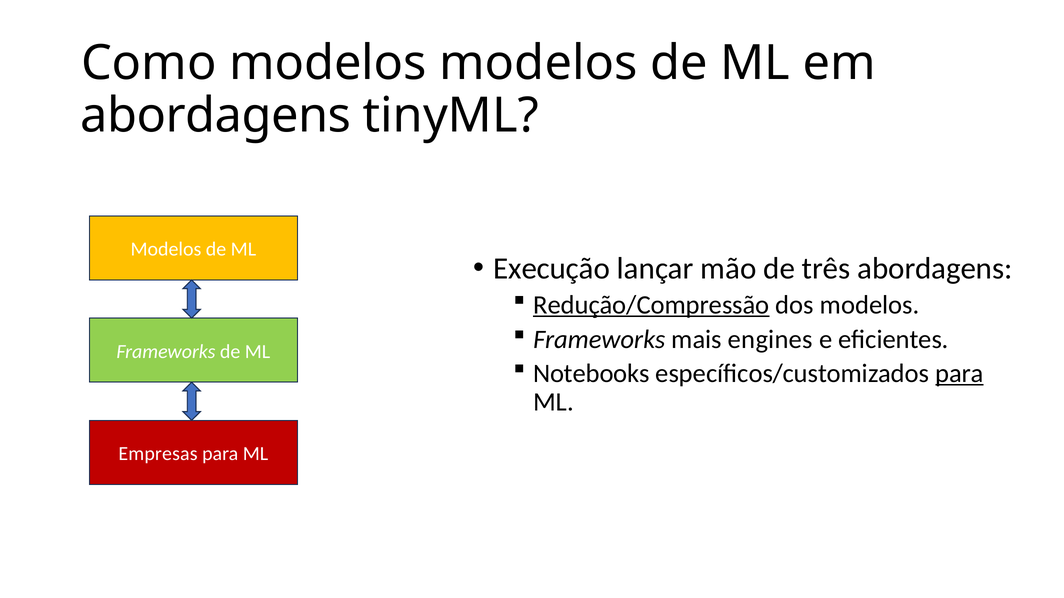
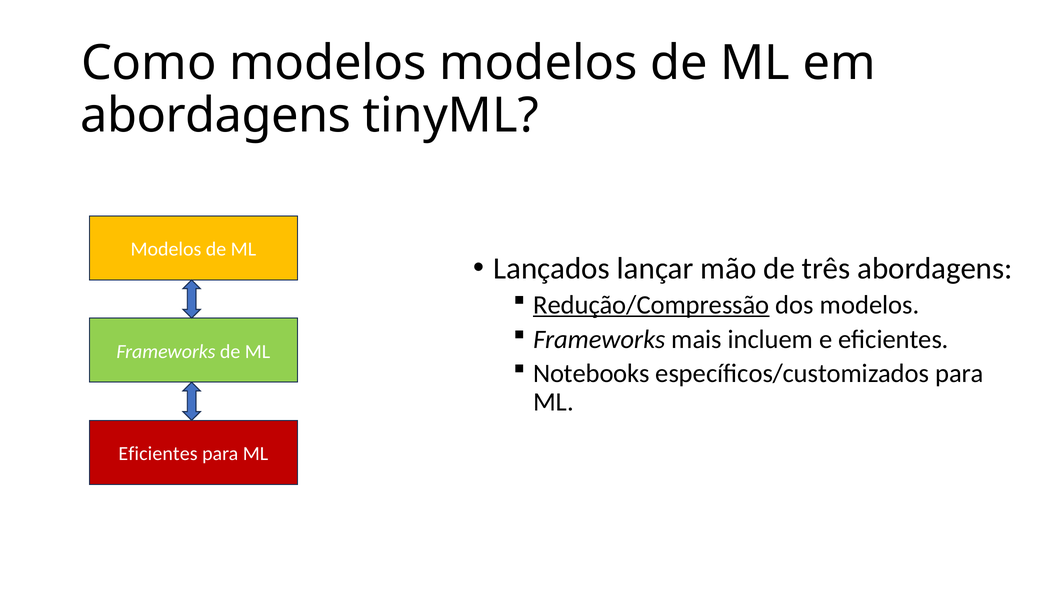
Execução: Execução -> Lançados (552, 269)
engines: engines -> incluem (771, 340)
para underline: present -> none (959, 374)
Empresas: Empresas -> Eficientes (158, 454)
